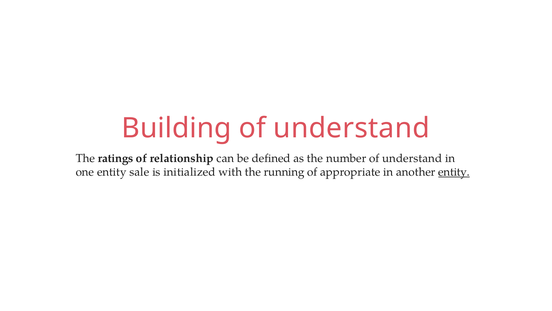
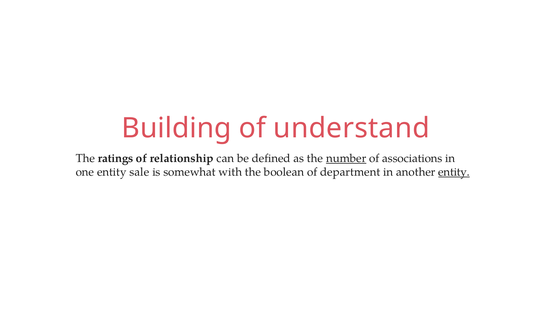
number underline: none -> present (346, 158)
understand: understand -> associations (412, 158)
initialized: initialized -> somewhat (190, 172)
running: running -> boolean (284, 172)
appropriate: appropriate -> department (350, 172)
